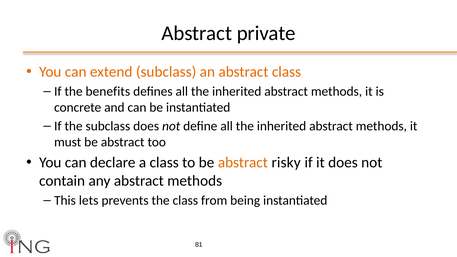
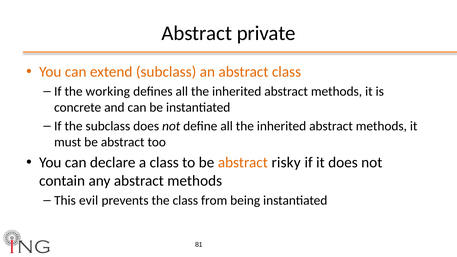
benefits: benefits -> working (108, 92)
lets: lets -> evil (89, 201)
